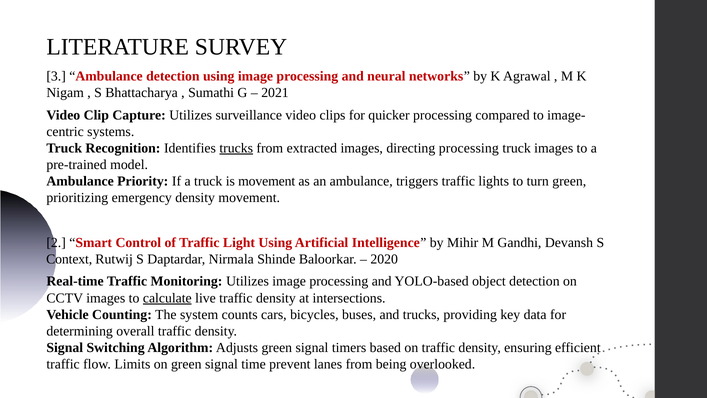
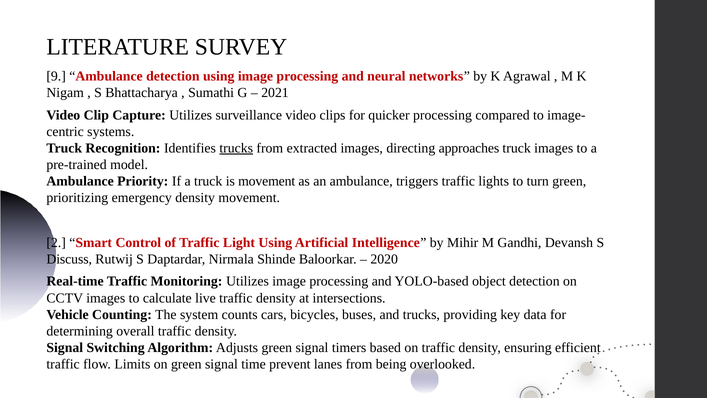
3: 3 -> 9 (56, 76)
directing processing: processing -> approaches (469, 148)
Context: Context -> Discuss (69, 259)
calculate underline: present -> none (167, 298)
